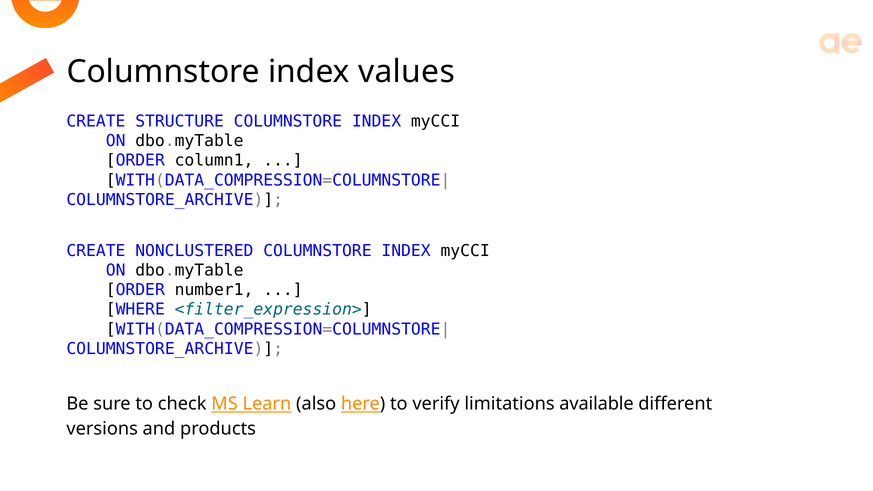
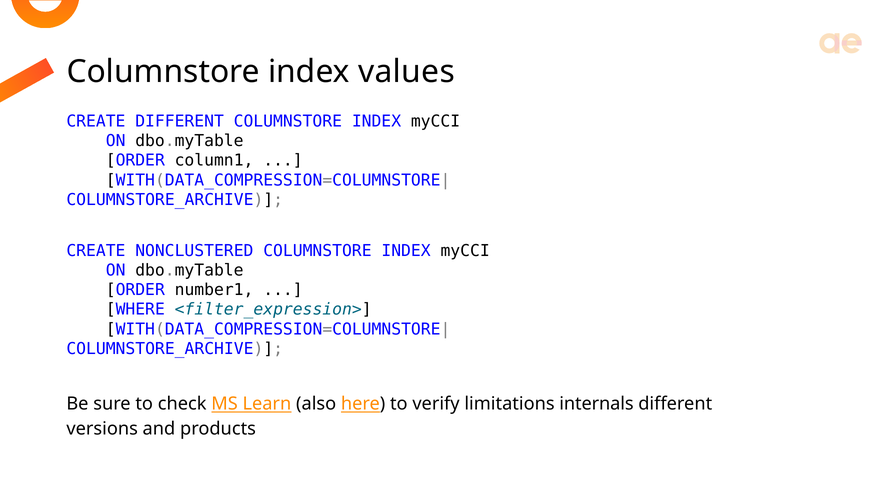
CREATE STRUCTURE: STRUCTURE -> DIFFERENT (180, 121)
available: available -> internals (596, 404)
